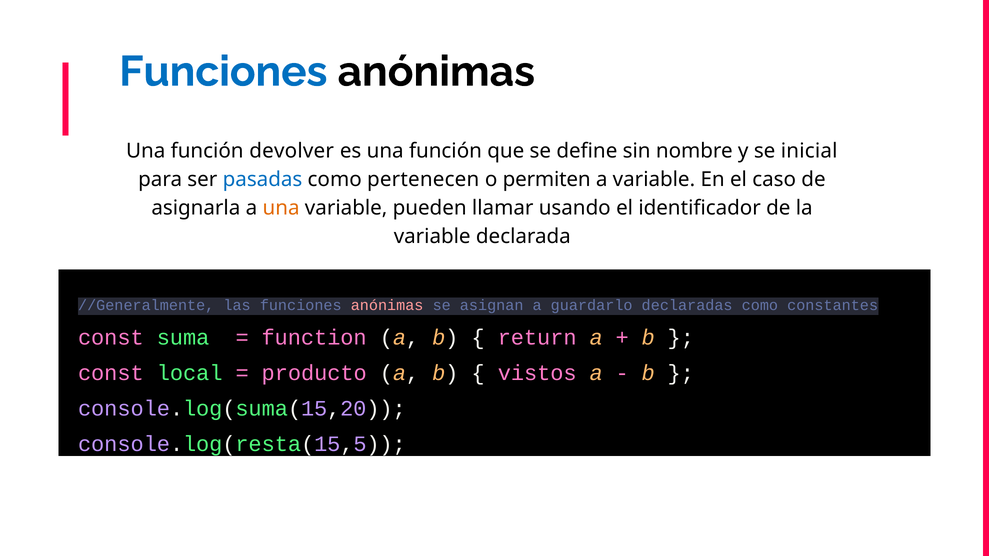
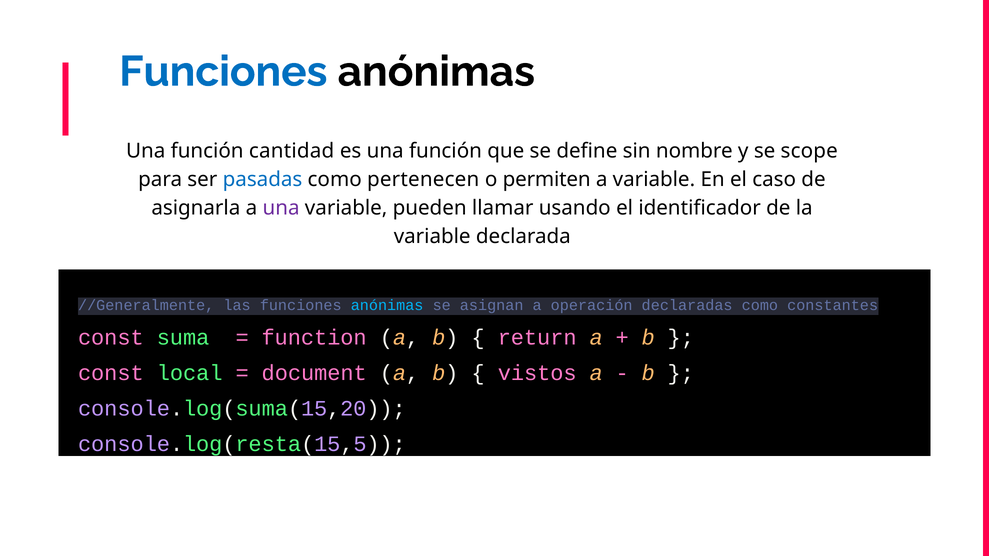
devolver: devolver -> cantidad (292, 151)
inicial: inicial -> scope (809, 151)
una colour: orange -> purple (281, 208)
anónimas colour: pink -> light blue (387, 306)
guardarlo: guardarlo -> operación (592, 306)
producto: producto -> document (314, 373)
